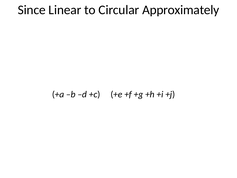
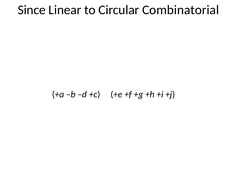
Approximately: Approximately -> Combinatorial (181, 10)
